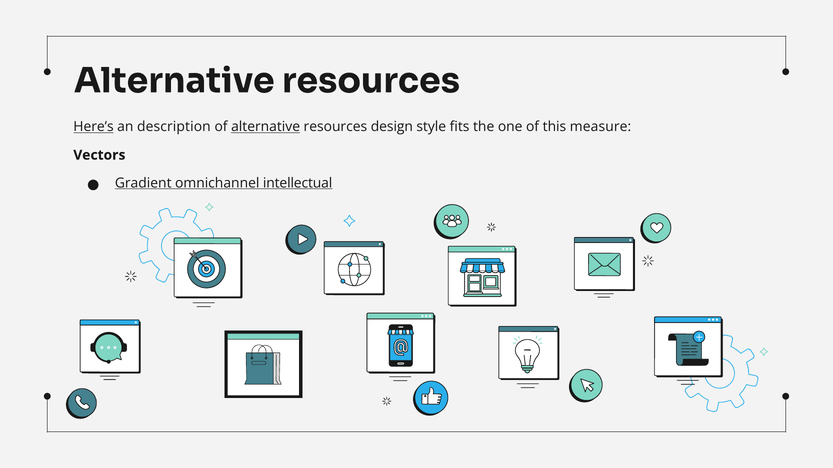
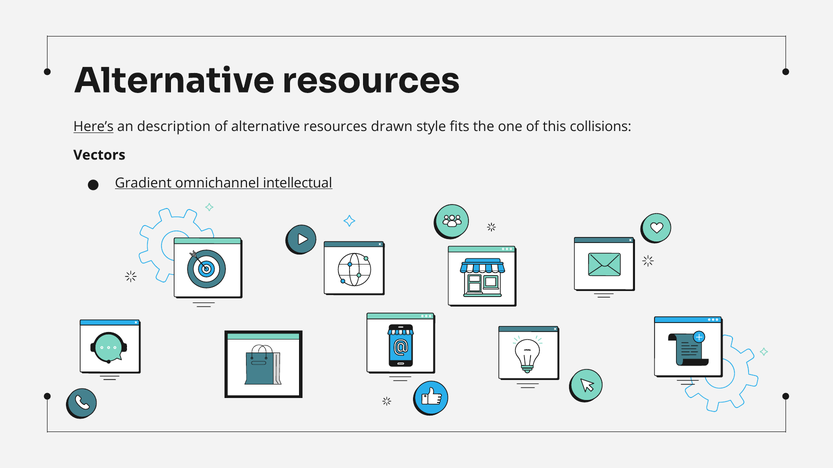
alternative underline: present -> none (266, 127)
design: design -> drawn (392, 127)
measure: measure -> collisions (601, 127)
